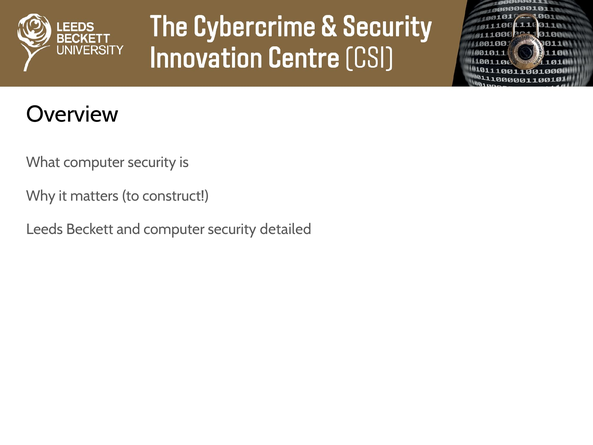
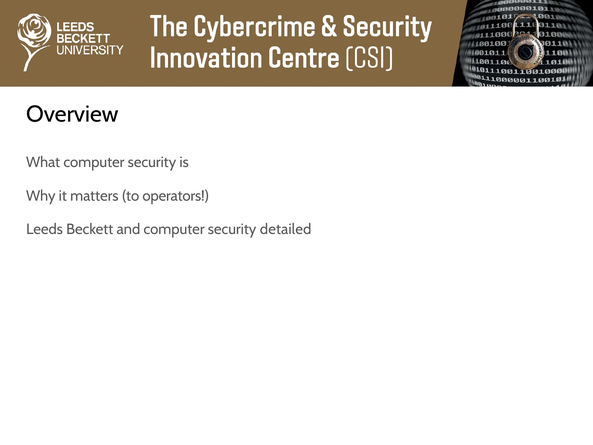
construct: construct -> operators (176, 196)
